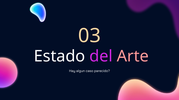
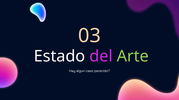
Arte colour: pink -> light green (133, 57)
